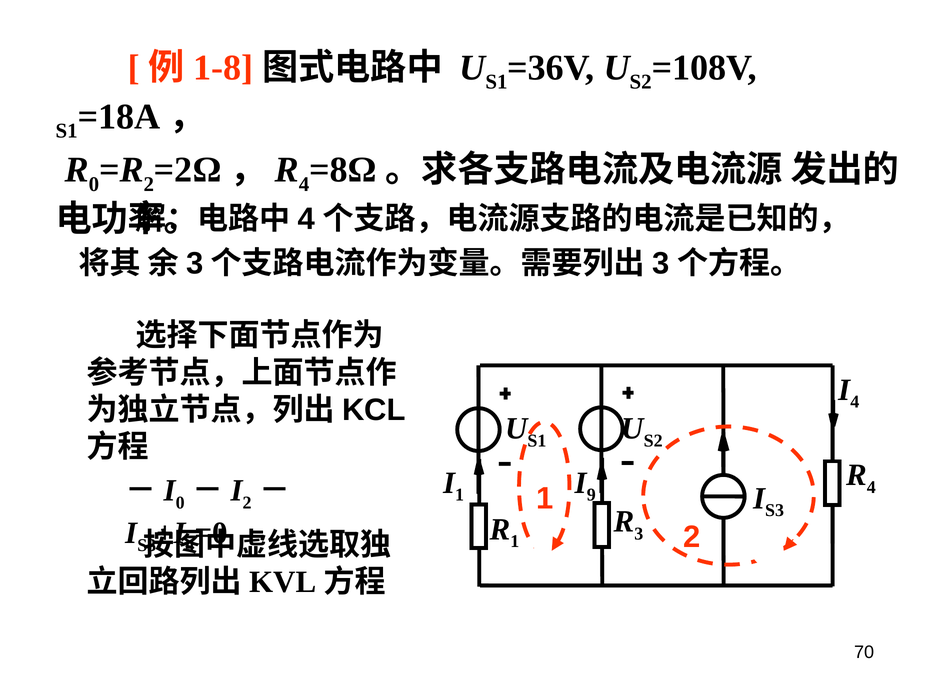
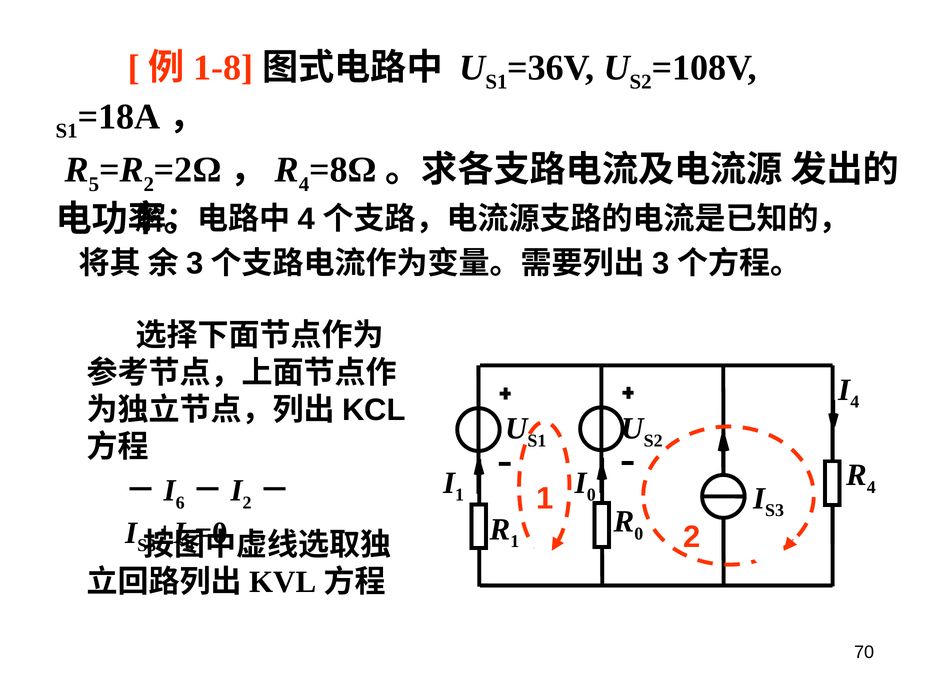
0: 0 -> 5 (94, 184)
9: 9 -> 0 (591, 495)
0: 0 -> 6 (180, 502)
3: 3 -> 0 (639, 533)
